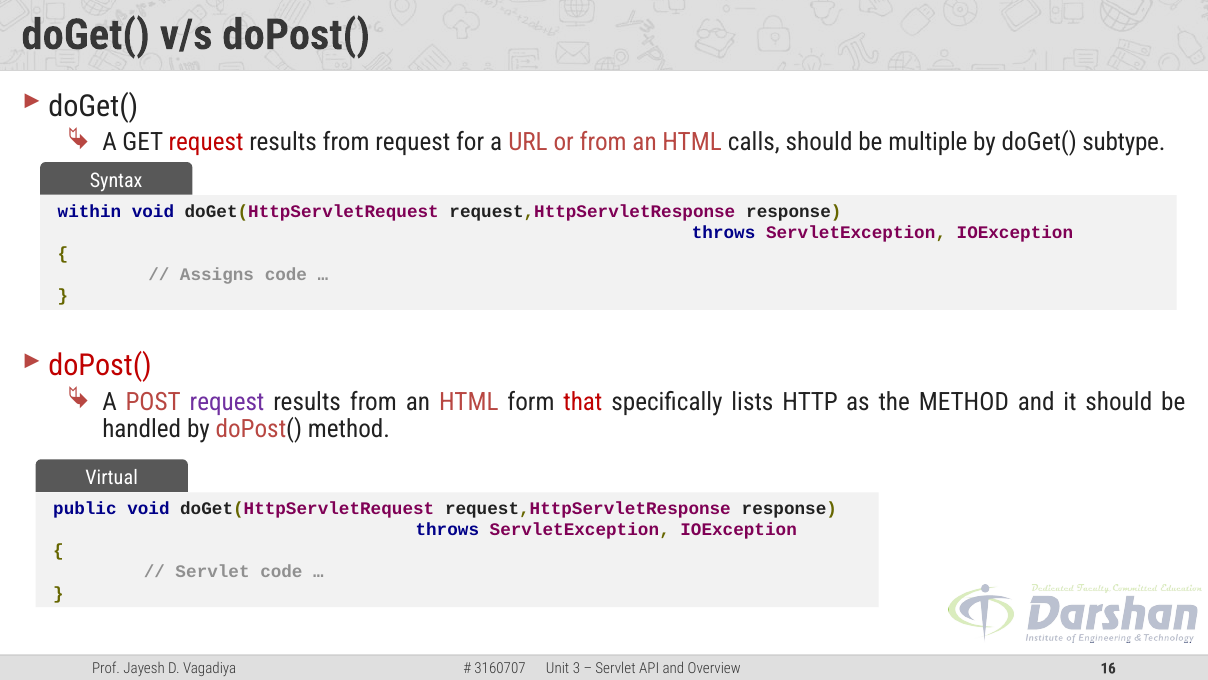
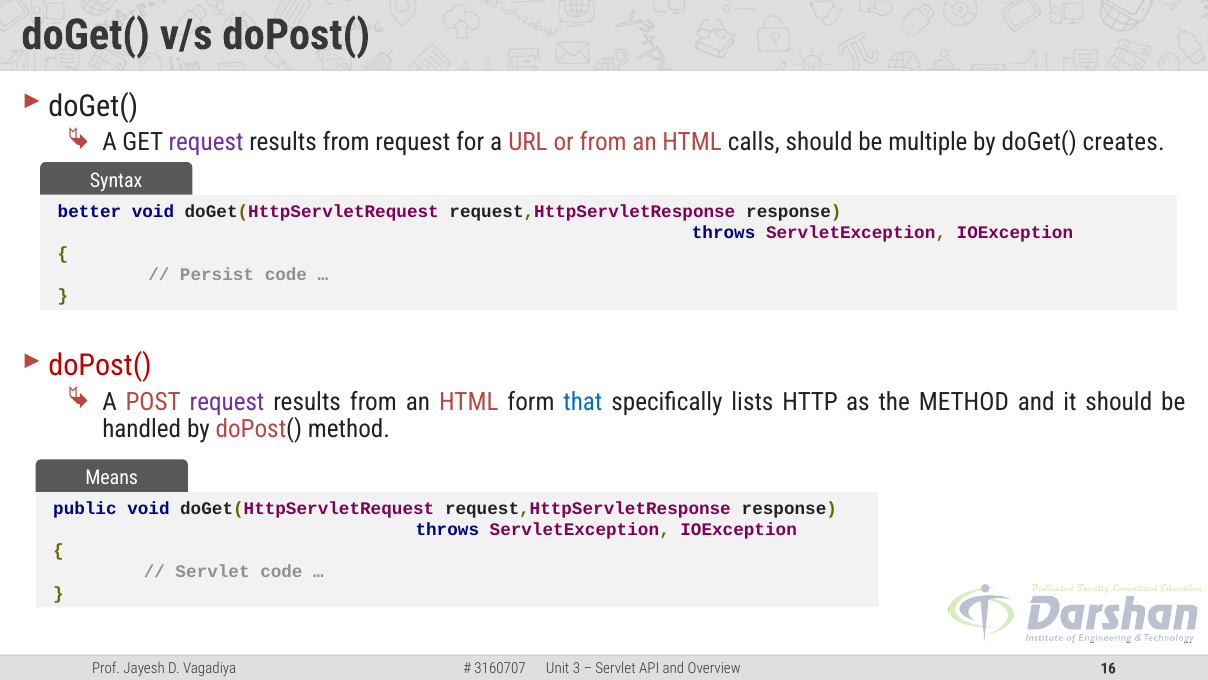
request colour: red -> purple (206, 142)
subtype: subtype -> creates (1124, 142)
within: within -> better (89, 211)
Assigns: Assigns -> Persist (217, 275)
that colour: red -> blue (583, 402)
Virtual: Virtual -> Means (112, 477)
